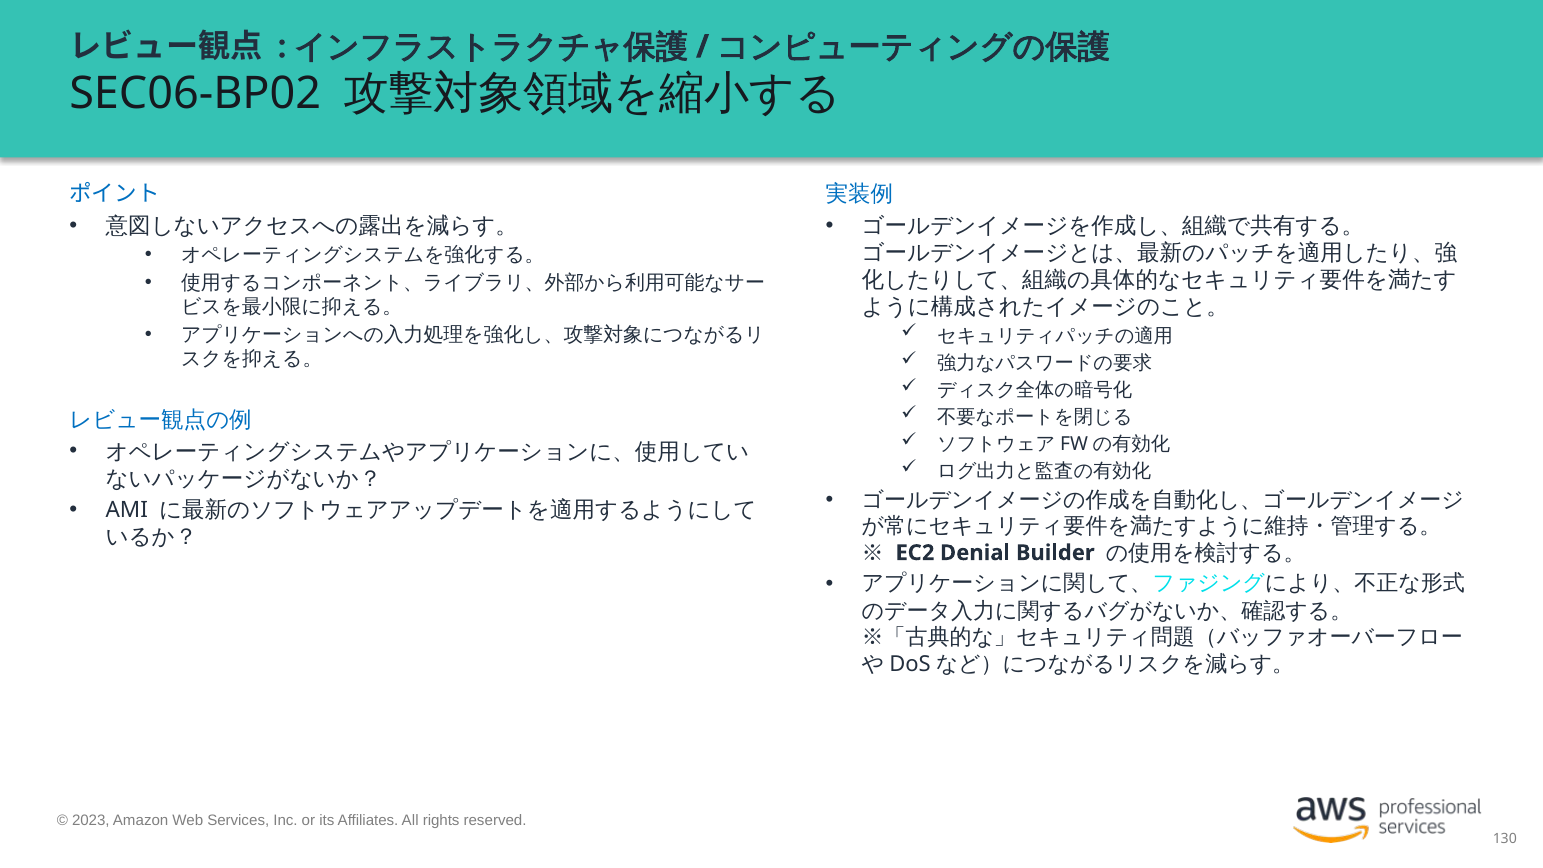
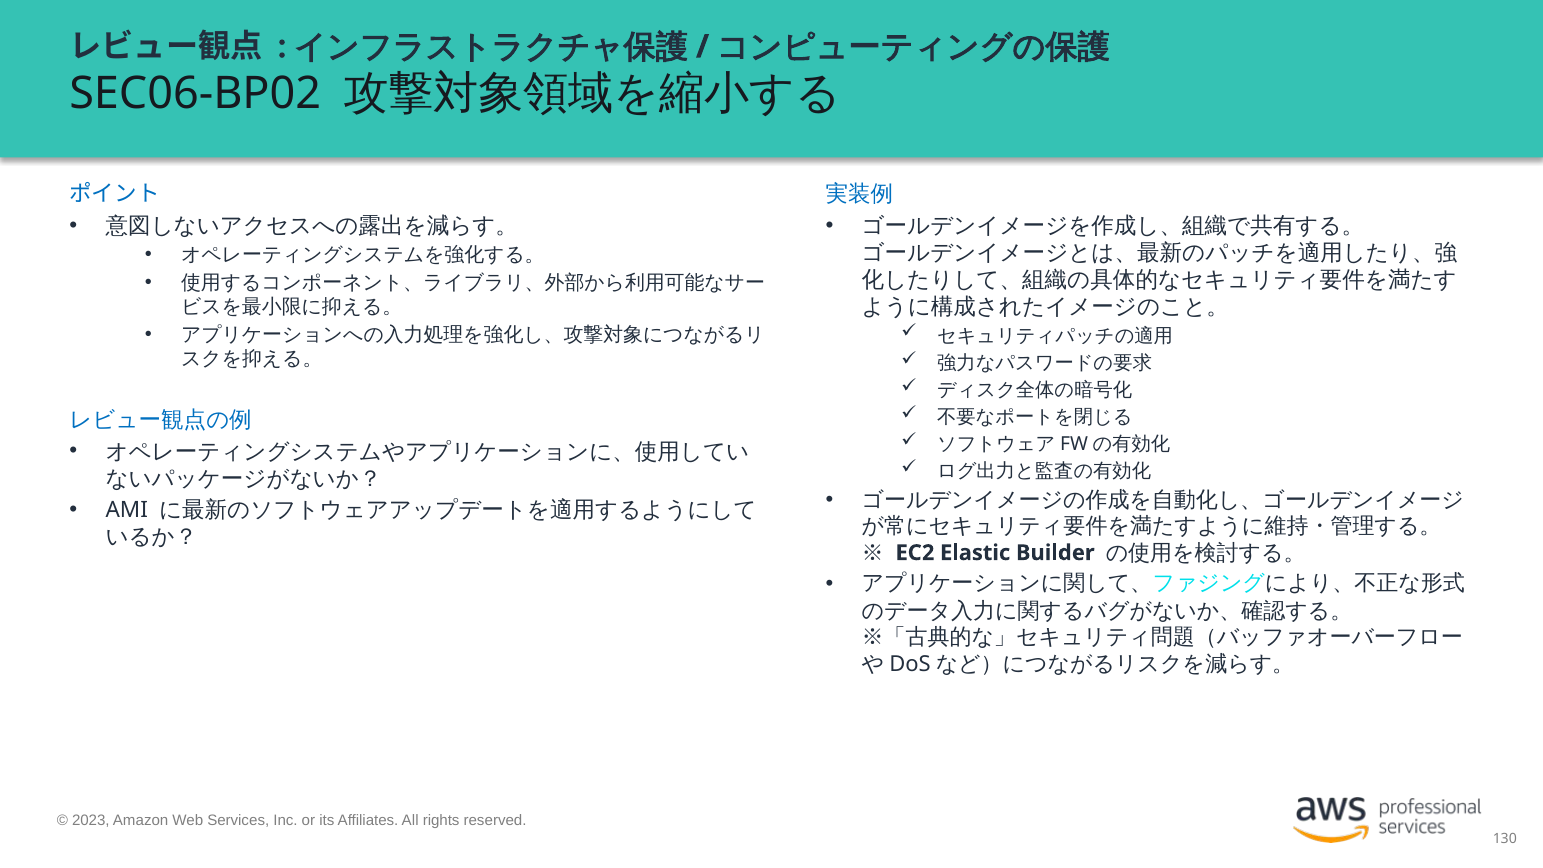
Denial: Denial -> Elastic (975, 553)
